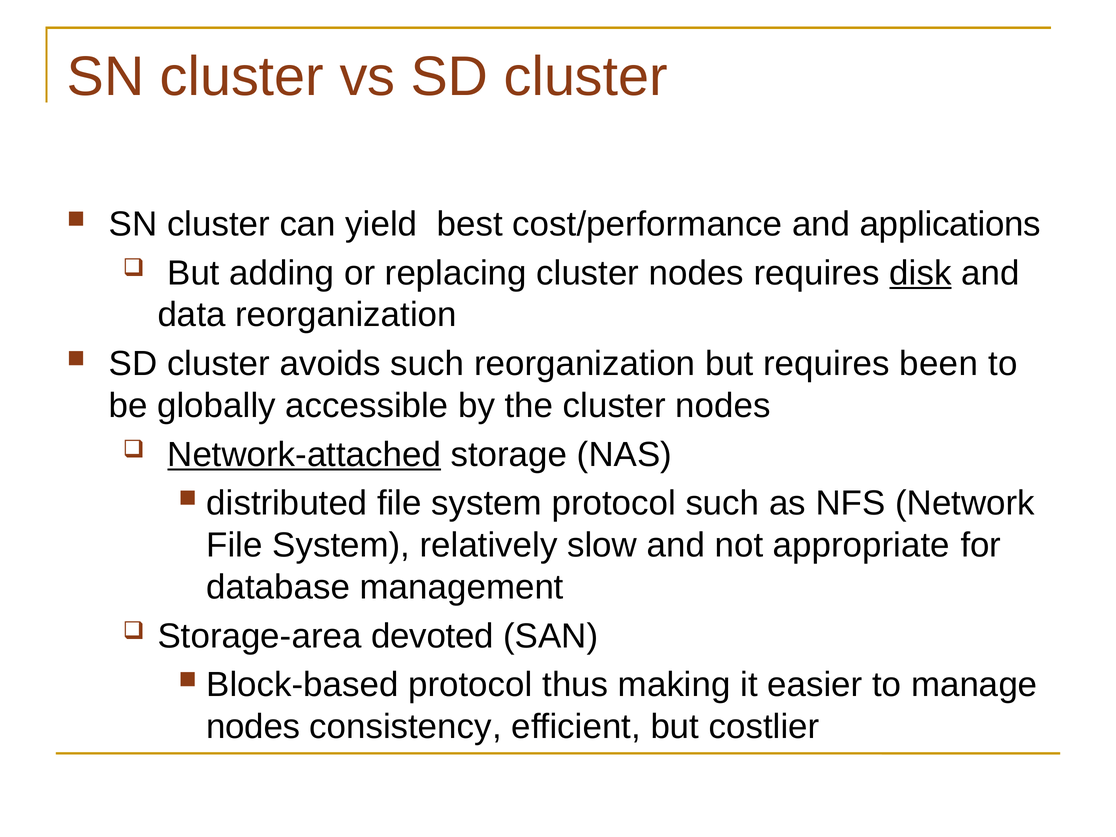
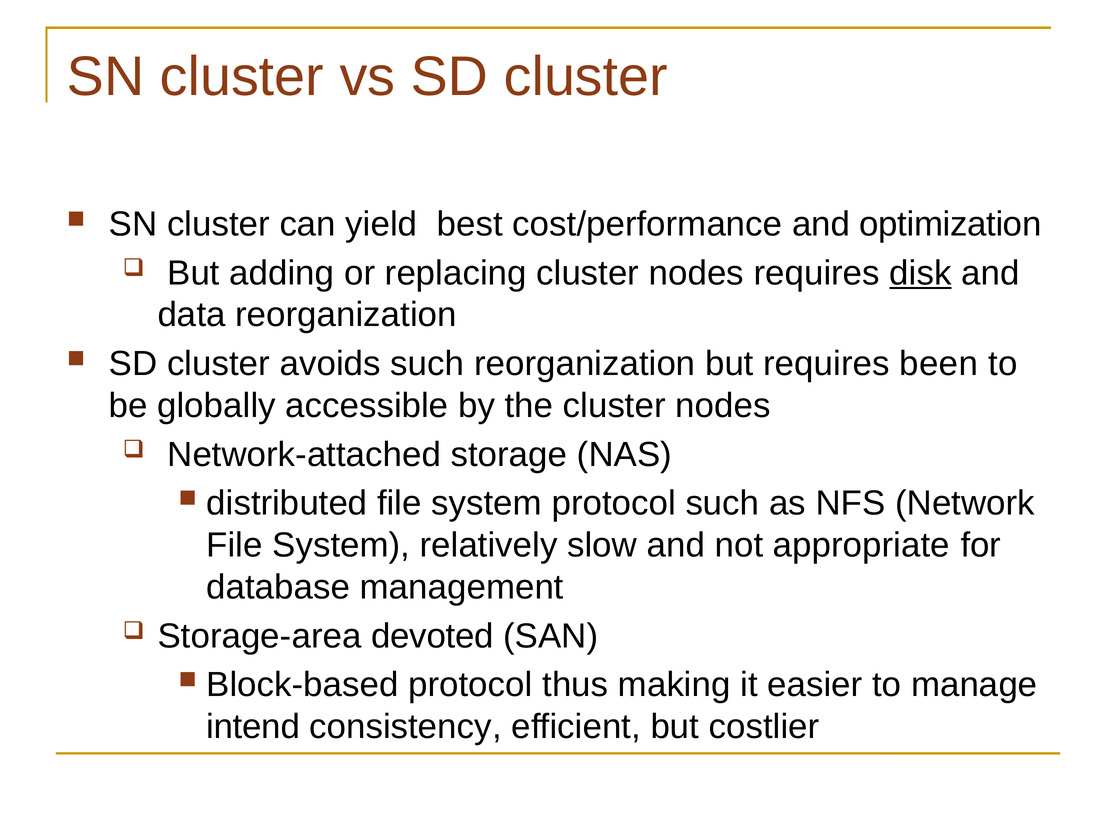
applications: applications -> optimization (950, 224)
Network-attached underline: present -> none (304, 455)
nodes: nodes -> intend (253, 727)
